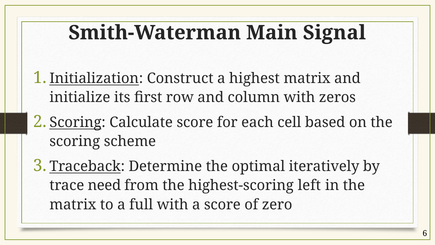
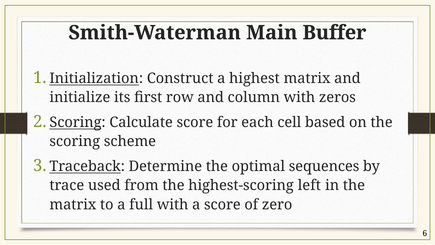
Signal: Signal -> Buffer (335, 33)
iteratively: iteratively -> sequences (324, 166)
need: need -> used (104, 185)
